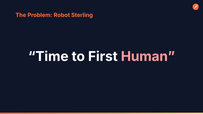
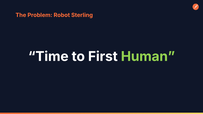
Human colour: pink -> light green (148, 57)
